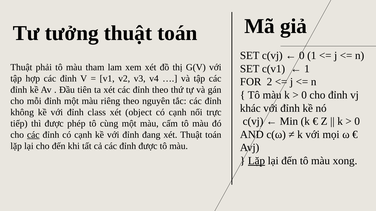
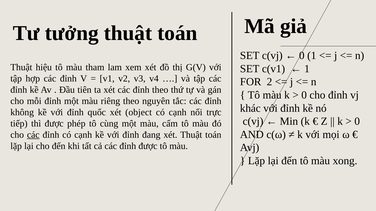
phải: phải -> hiệu (44, 67)
class: class -> quốc (97, 112)
Lặp underline: present -> none (256, 161)
